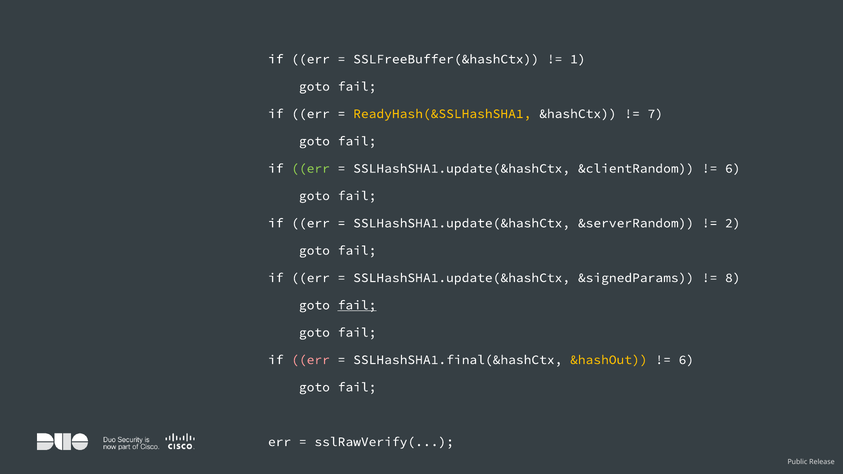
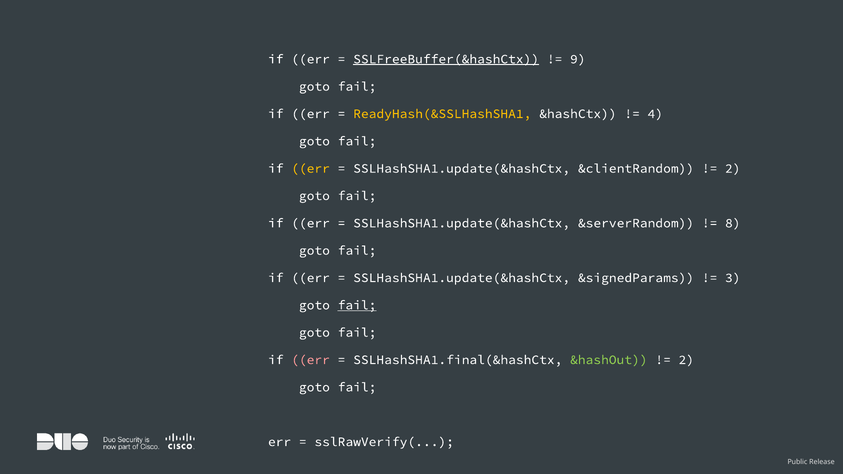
SSLFreeBuffer(&hashCtx underline: none -> present (446, 59)
1: 1 -> 9 (578, 59)
7: 7 -> 4 (655, 114)
err colour: light green -> yellow (311, 168)
6: 6 -> 2 (733, 168)
2: 2 -> 8 (733, 223)
8: 8 -> 3 (733, 278)
&hashOut colour: yellow -> light green (609, 360)
6: 6 -> 2 (686, 360)
